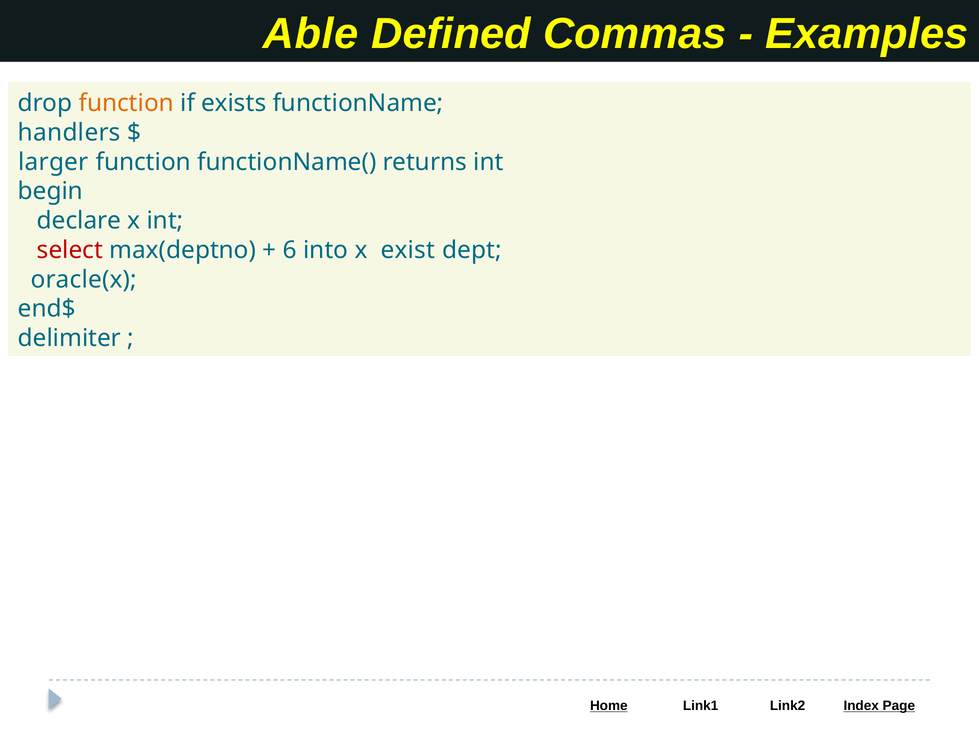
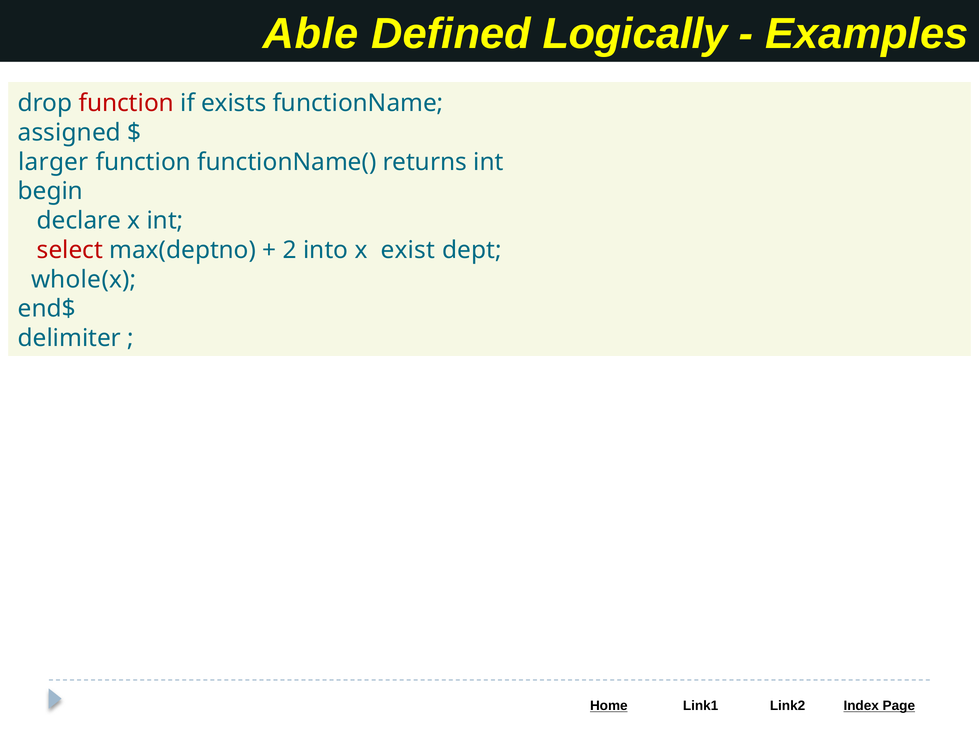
Commas: Commas -> Logically (635, 34)
function colour: orange -> red (126, 103)
handlers: handlers -> assigned (69, 133)
6: 6 -> 2 (290, 250)
oracle(x: oracle(x -> whole(x (84, 280)
